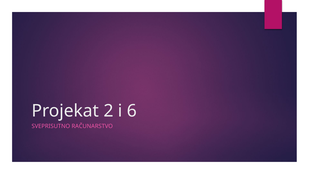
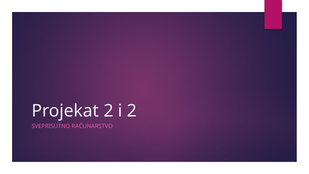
i 6: 6 -> 2 (132, 111)
